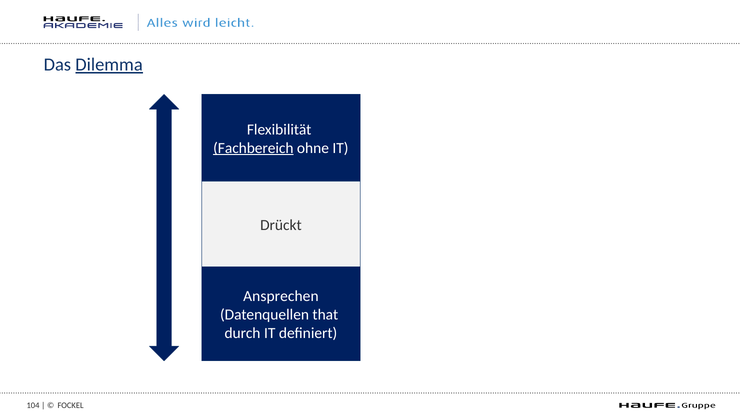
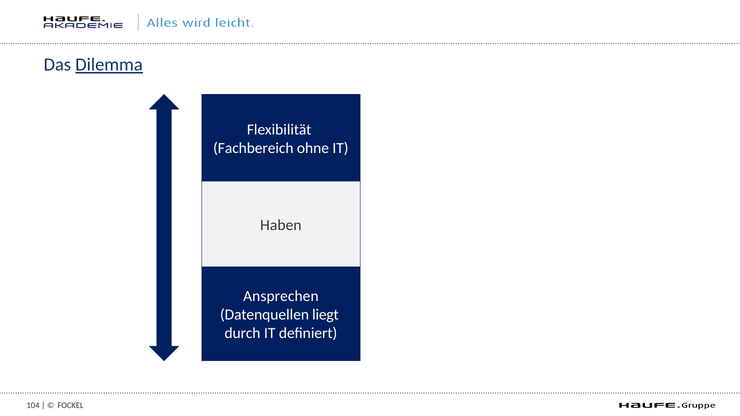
Fachbereich underline: present -> none (253, 148)
Drückt: Drückt -> Haben (281, 225)
that: that -> liegt (325, 315)
